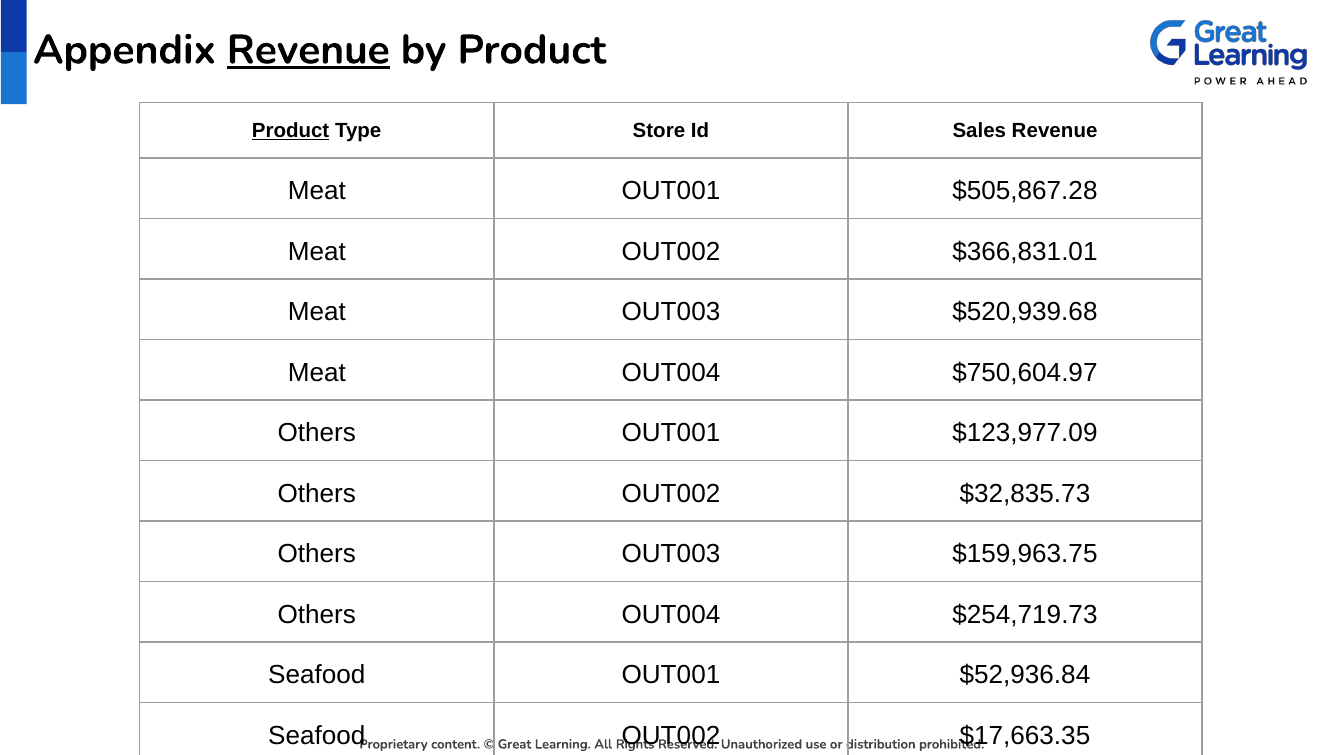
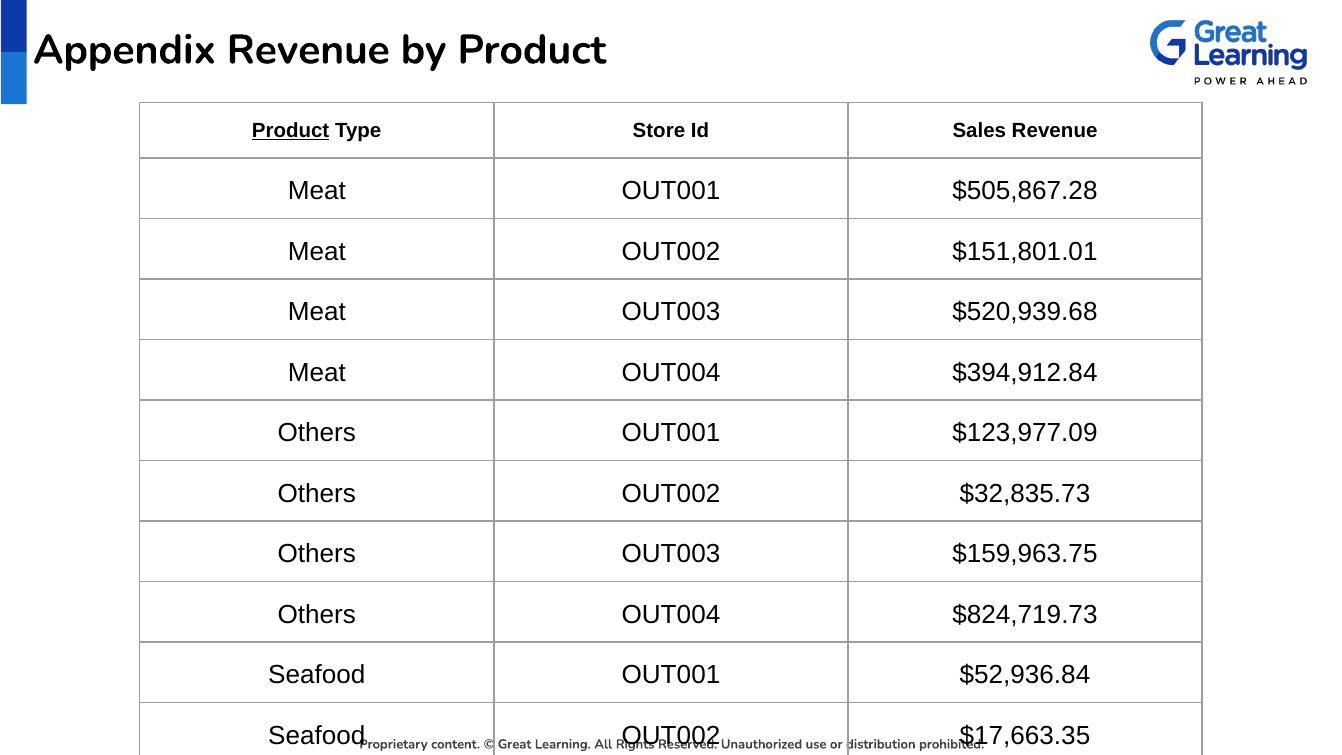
Revenue underline: present -> none (308, 50)
$366,831.01: $366,831.01 -> $151,801.01 (1025, 251)
$750,604.97: $750,604.97 -> $394,912.84 (1025, 372)
$254,719.73: $254,719.73 -> $824,719.73 (1025, 614)
